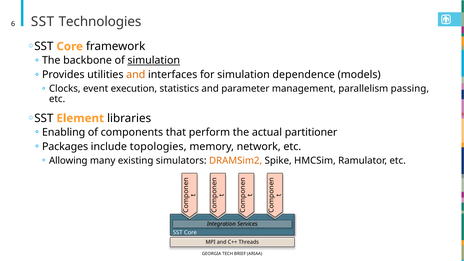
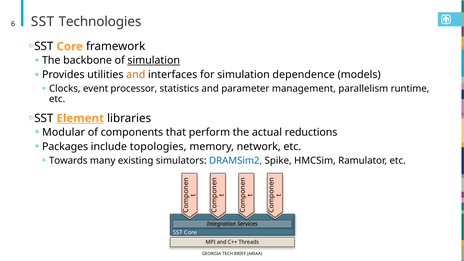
execution: execution -> processor (134, 89)
passing: passing -> runtime (410, 89)
Element underline: none -> present (80, 118)
Enabling: Enabling -> Modular (64, 132)
partitioner: partitioner -> reductions (311, 132)
Allowing: Allowing -> Towards (68, 160)
DRAMSim2 colour: orange -> blue (236, 160)
